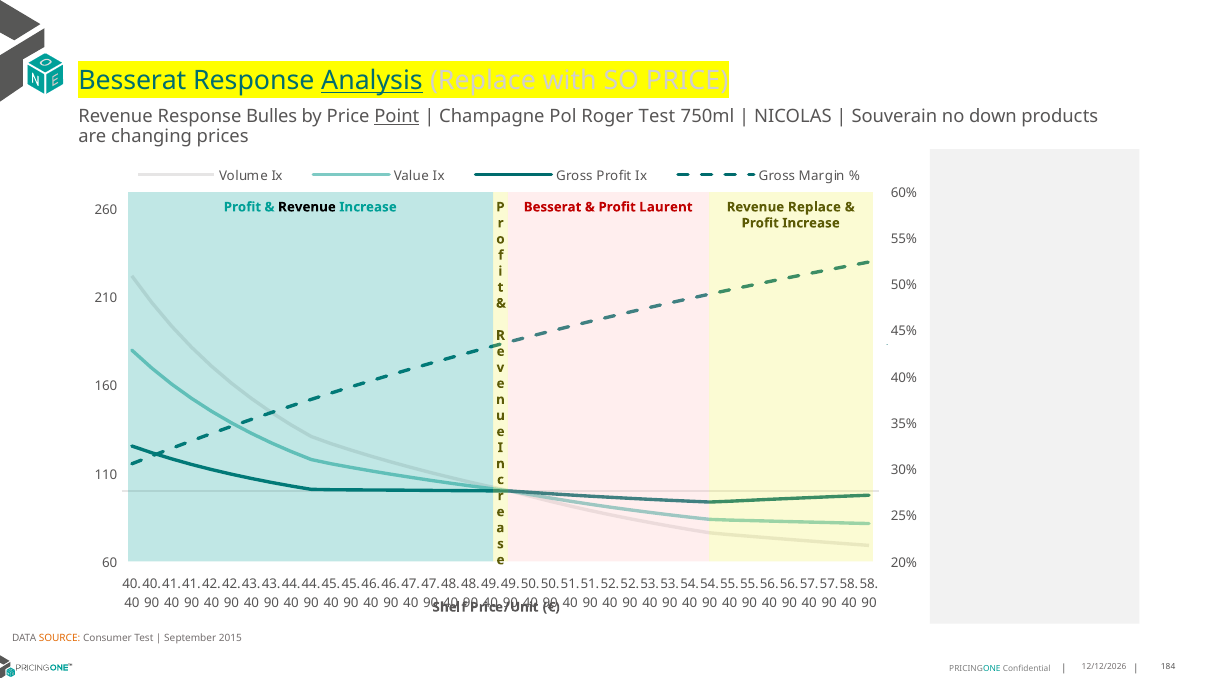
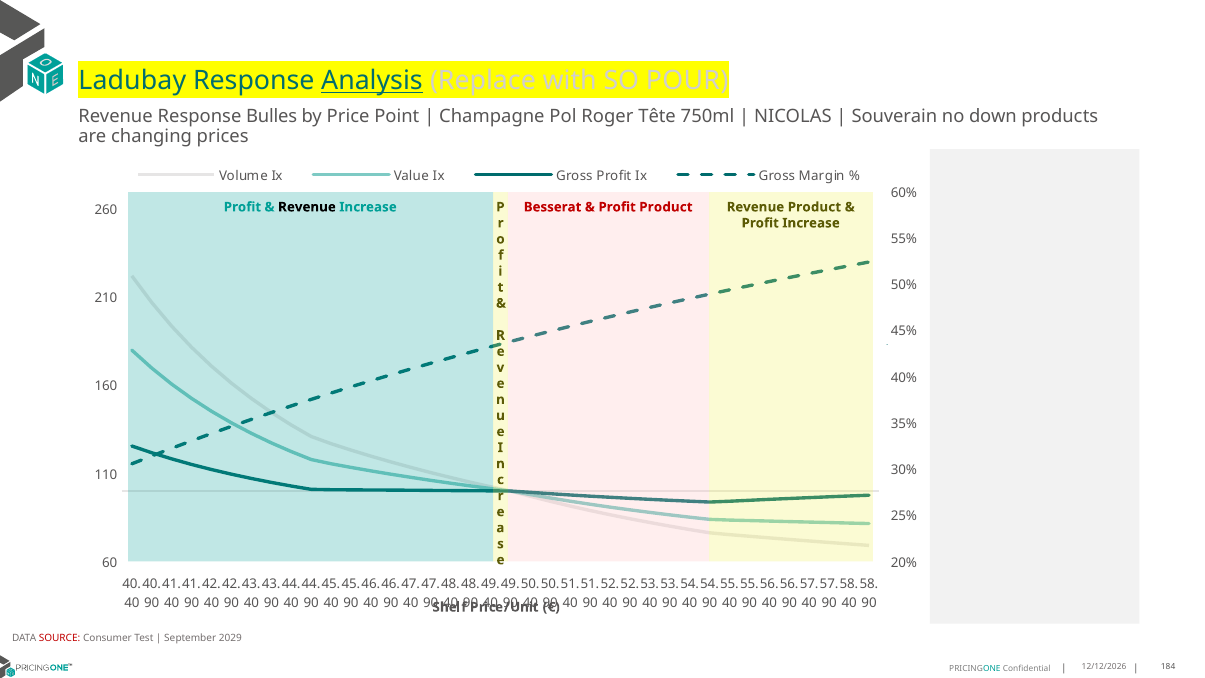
Besserat: Besserat -> Ladubay (132, 81)
SO PRICE: PRICE -> POUR (687, 81)
Point underline: present -> none (397, 117)
Roger Test: Test -> Tête (657, 117)
Profit Laurent: Laurent -> Product (666, 207)
Revenue Replace: Replace -> Product (814, 207)
SOURCE colour: orange -> red (60, 638)
2015: 2015 -> 2029 (230, 638)
